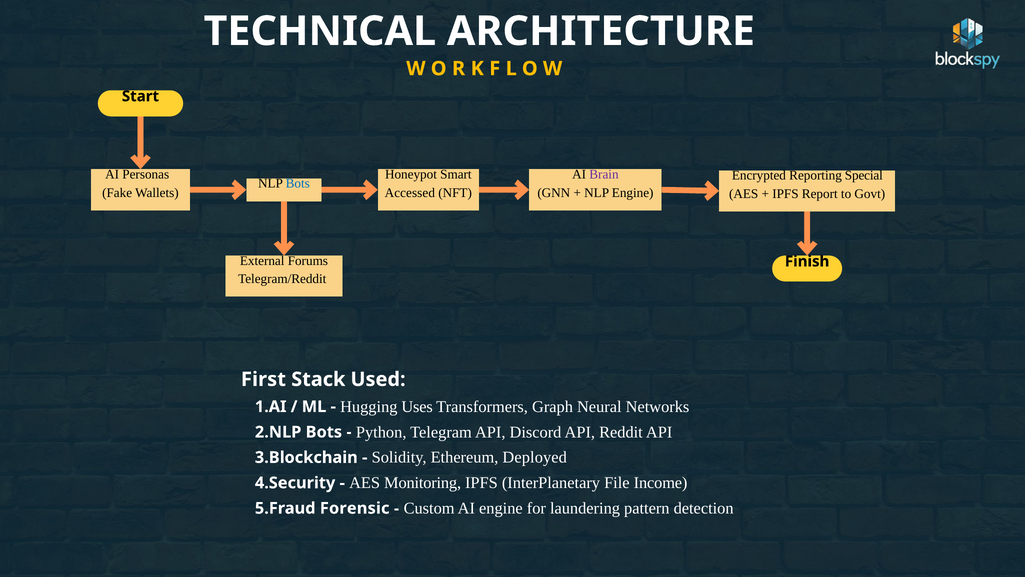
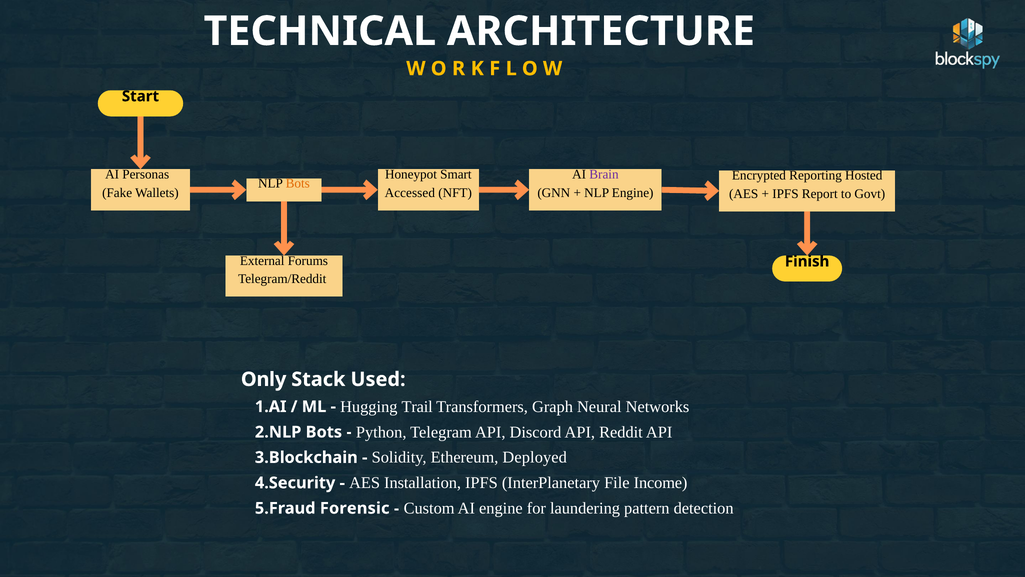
Special: Special -> Hosted (864, 175)
Bots colour: blue -> orange (298, 183)
First: First -> Only (264, 379)
Uses: Uses -> Trail (417, 406)
Monitoring: Monitoring -> Installation (423, 483)
